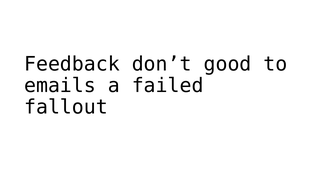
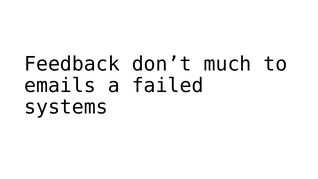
good: good -> much (228, 64)
fallout: fallout -> systems (66, 107)
